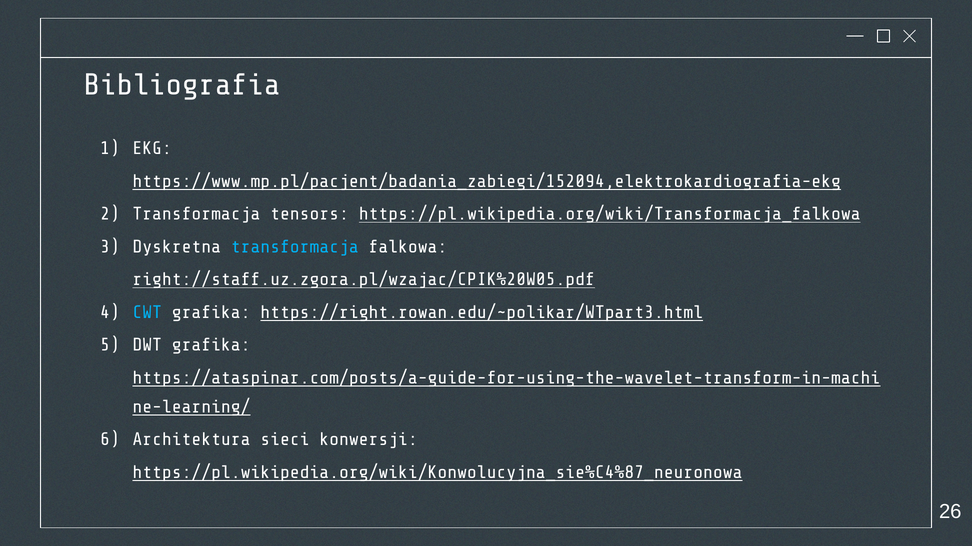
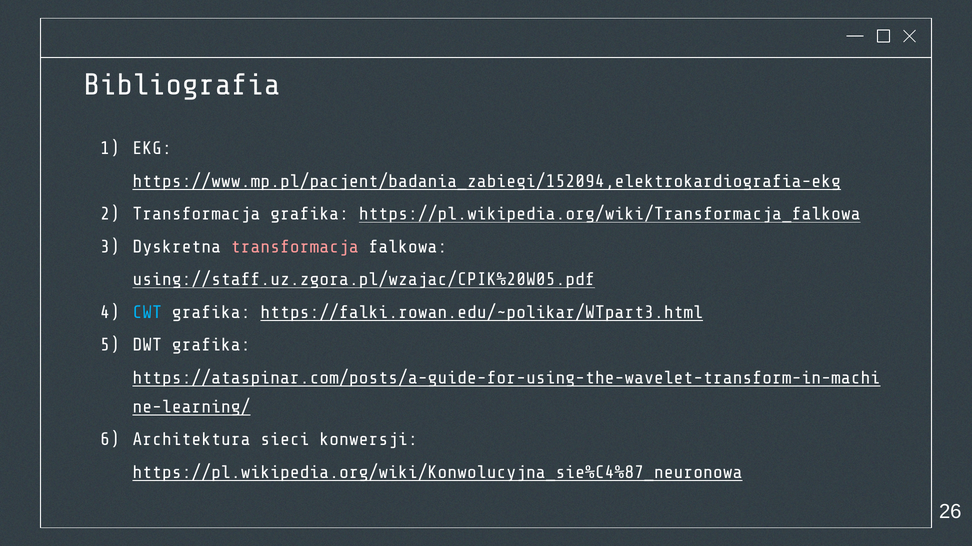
Transformacja tensors: tensors -> grafika (310, 214)
transformacja colour: light blue -> pink (295, 247)
right://staff.uz.zgora.pl/wzajac/CPIK%20W05.pdf: right://staff.uz.zgora.pl/wzajac/CPIK%20W05.pdf -> using://staff.uz.zgora.pl/wzajac/CPIK%20W05.pdf (364, 280)
https://right.rowan.edu/~polikar/WTpart3.html: https://right.rowan.edu/~polikar/WTpart3.html -> https://falki.rowan.edu/~polikar/WTpart3.html (482, 312)
